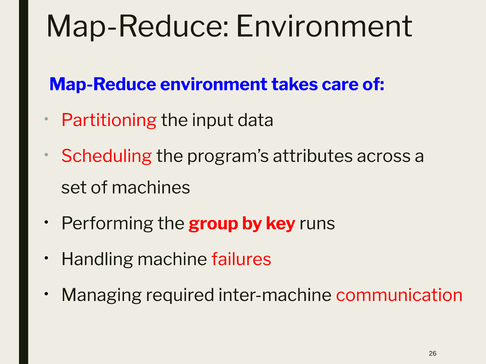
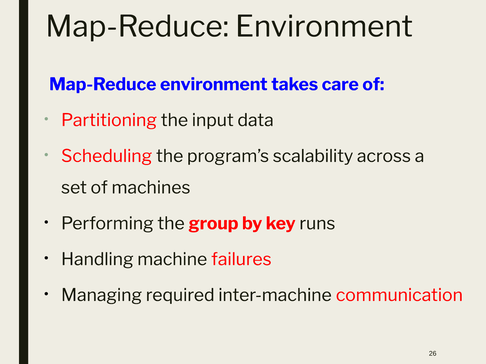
attributes: attributes -> scalability (313, 156)
